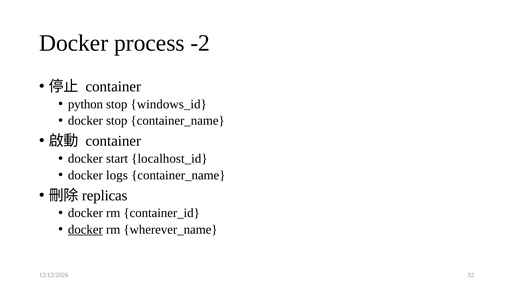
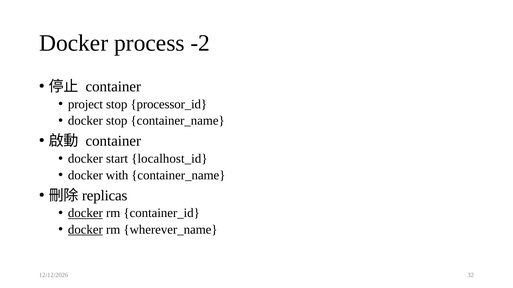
python: python -> project (85, 104)
windows_id: windows_id -> processor_id (169, 104)
logs: logs -> with (117, 175)
docker underline: none -> present (85, 213)
